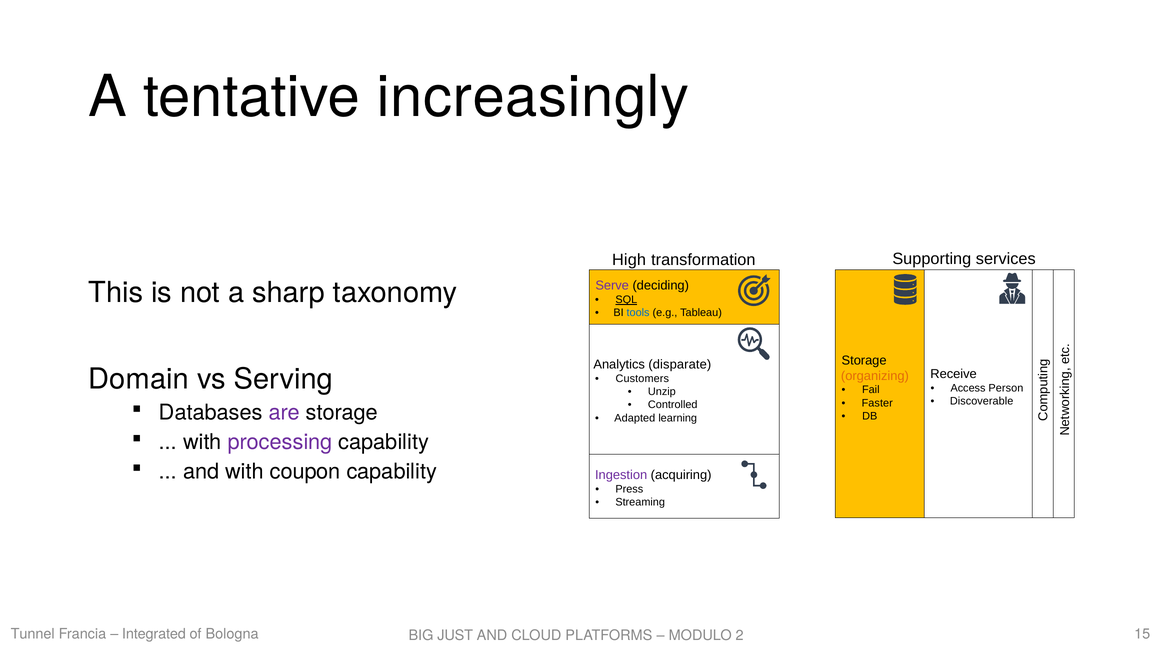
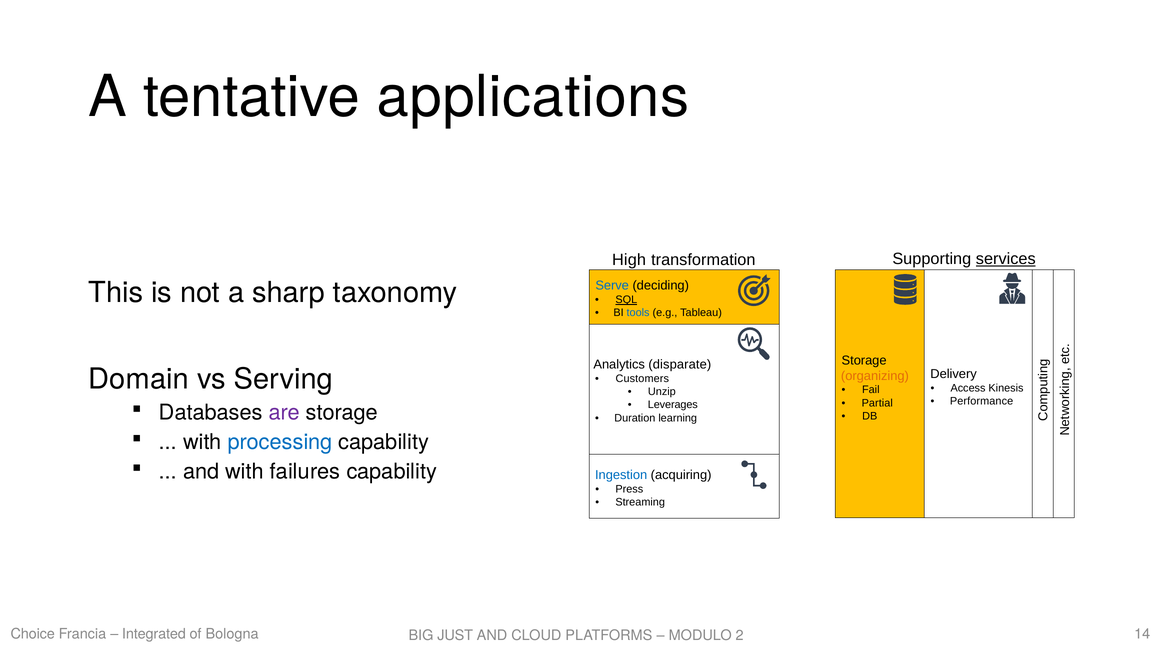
increasingly: increasingly -> applications (533, 97)
services underline: none -> present (1006, 259)
Serve colour: purple -> blue (612, 285)
Receive: Receive -> Delivery (954, 374)
Person: Person -> Kinesis (1006, 388)
Discoverable: Discoverable -> Performance (982, 401)
Faster: Faster -> Partial (877, 403)
Controlled: Controlled -> Leverages (673, 405)
Adapted: Adapted -> Duration (635, 418)
processing colour: purple -> blue (280, 442)
coupon: coupon -> failures (305, 472)
Ingestion colour: purple -> blue (621, 475)
Tunnel: Tunnel -> Choice (33, 634)
15: 15 -> 14 (1142, 634)
